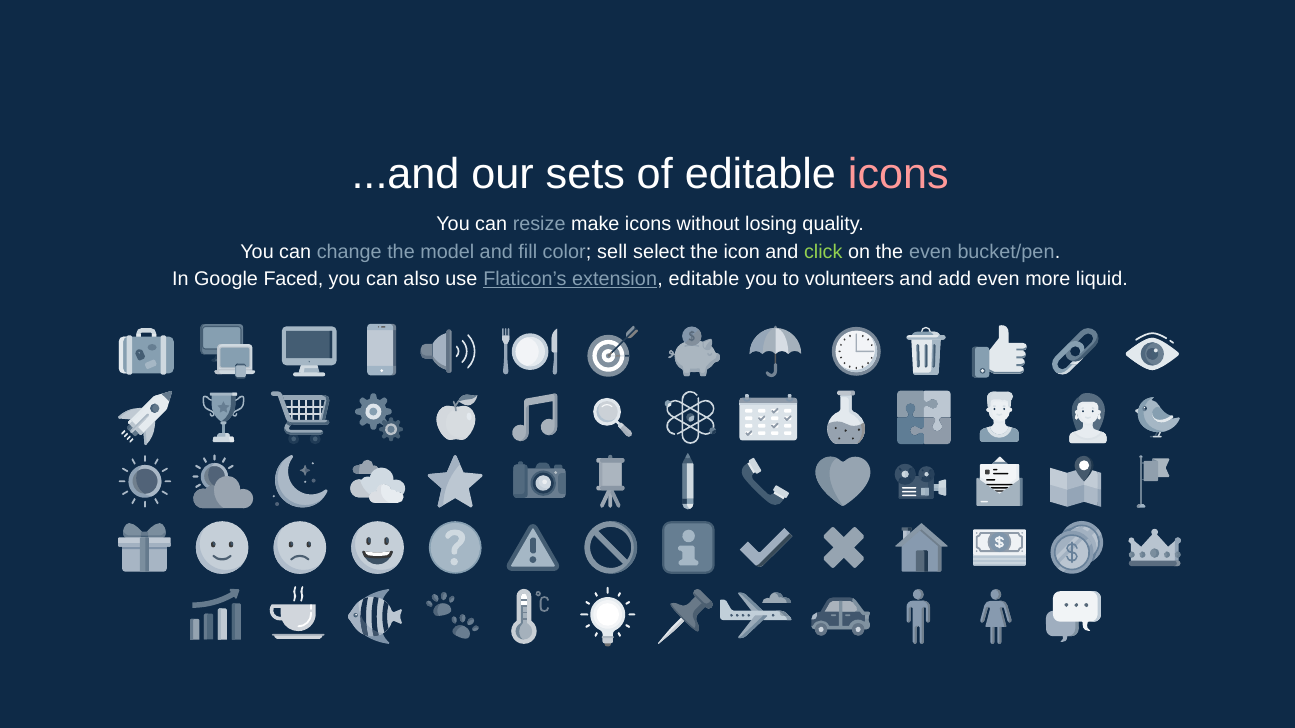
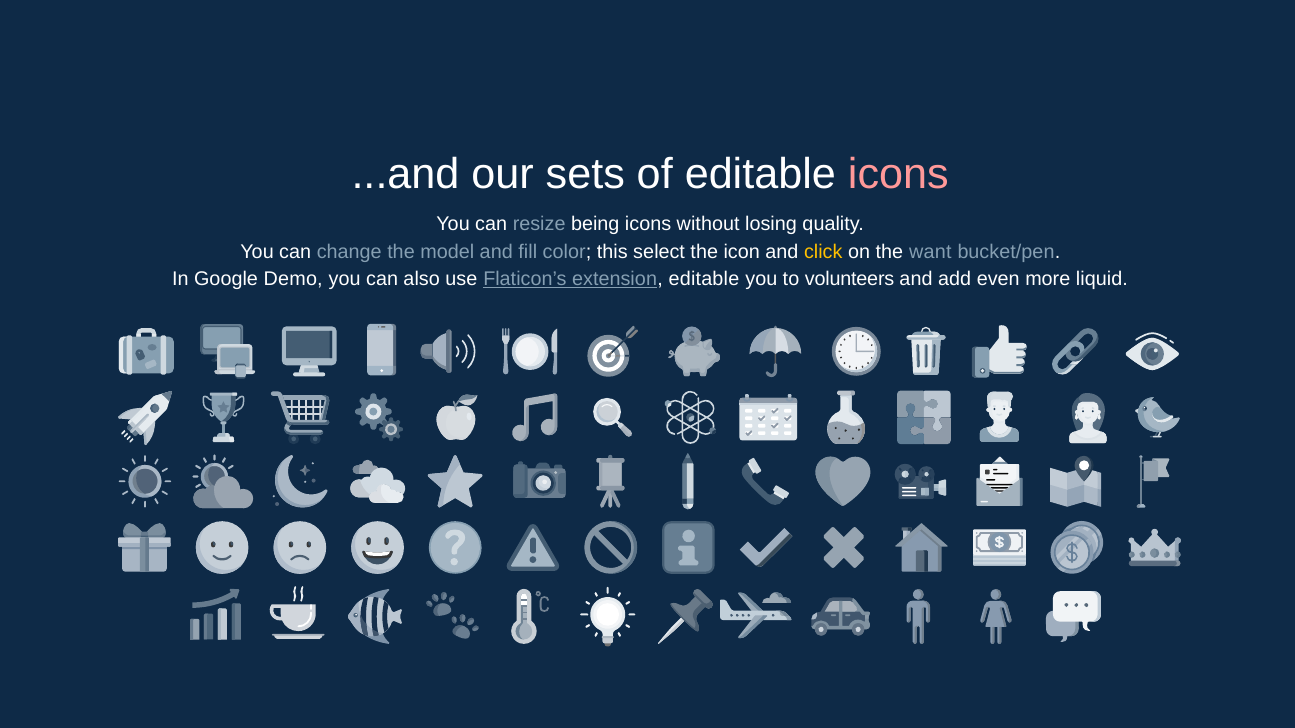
make: make -> being (595, 224)
sell: sell -> this (612, 252)
click colour: light green -> yellow (823, 252)
the even: even -> want (930, 252)
Faced: Faced -> Demo (293, 279)
